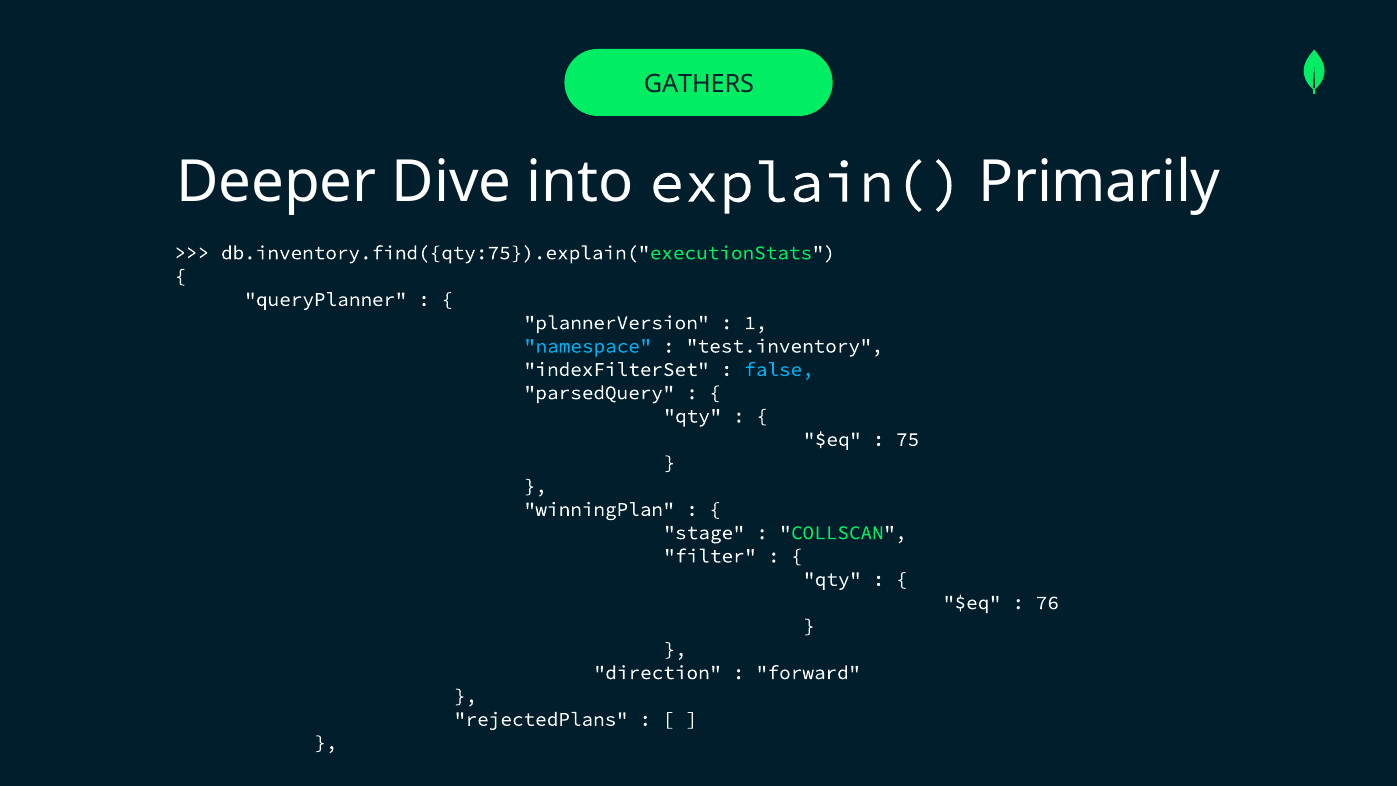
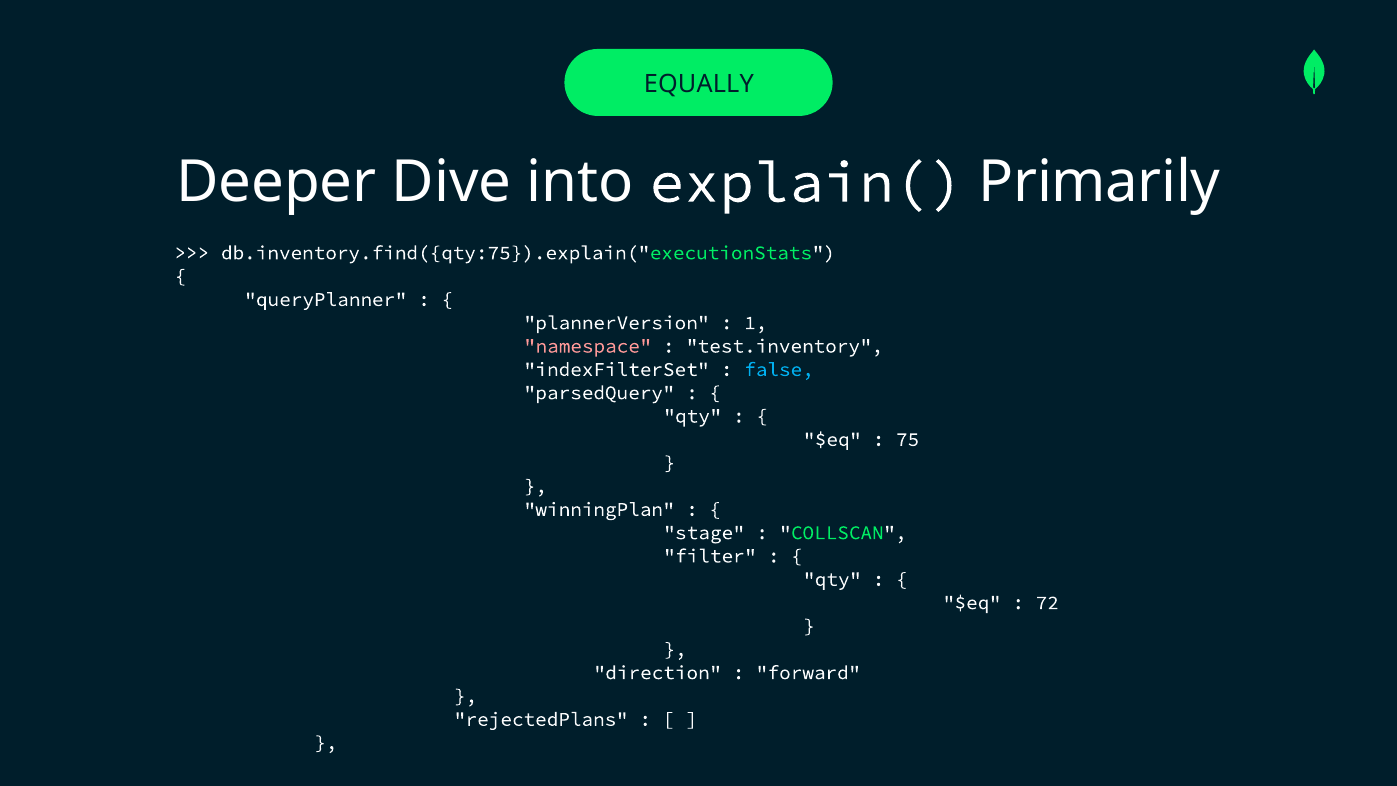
GATHERS: GATHERS -> EQUALLY (699, 84)
namespace colour: light blue -> pink (588, 346)
76: 76 -> 72 (1047, 603)
